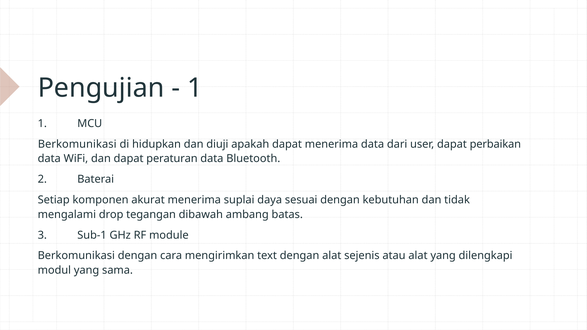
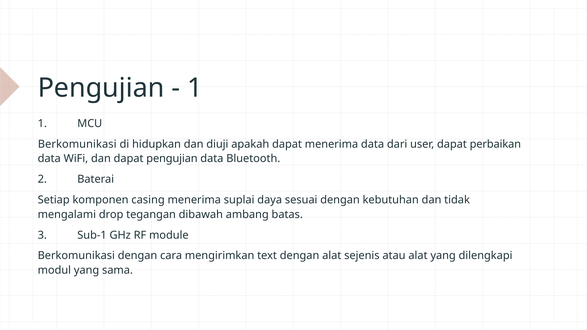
dapat peraturan: peraturan -> pengujian (172, 159)
akurat: akurat -> casing (148, 200)
